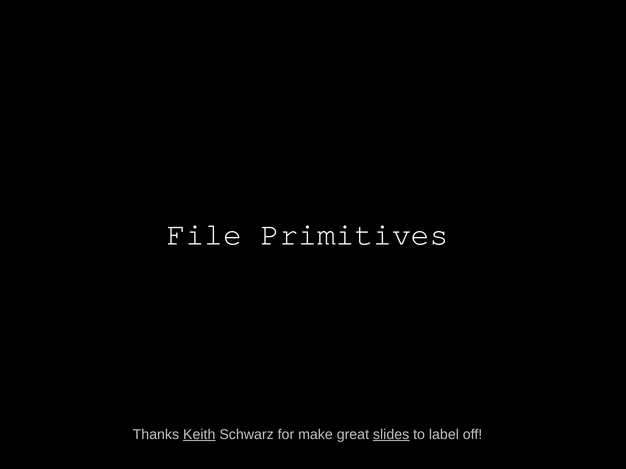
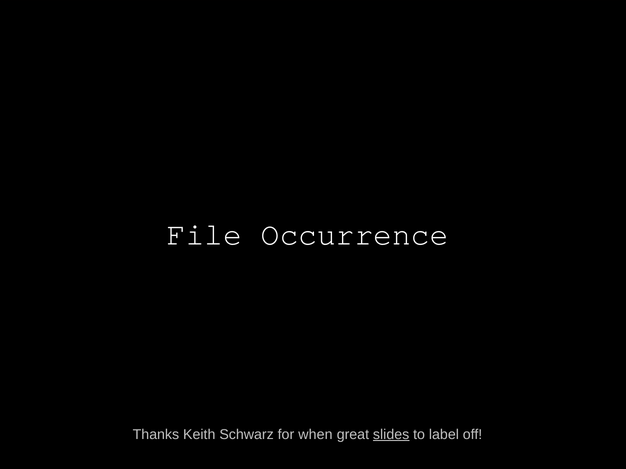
Primitives: Primitives -> Occurrence (355, 235)
Keith underline: present -> none (199, 435)
make: make -> when (315, 435)
